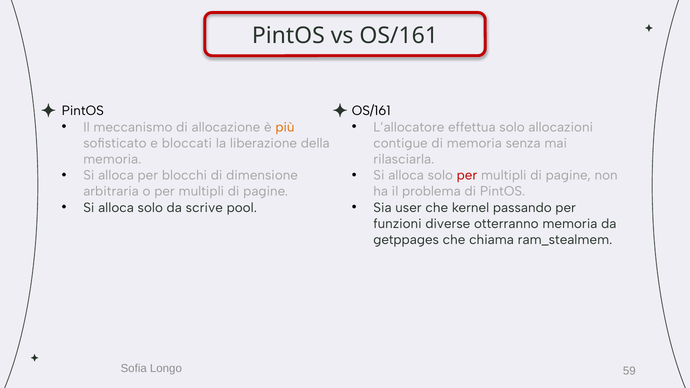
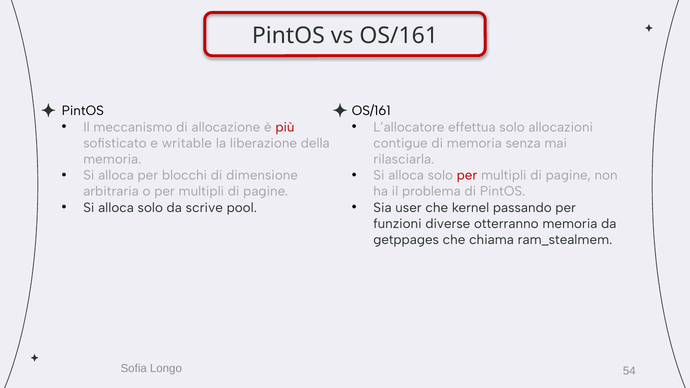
più colour: orange -> red (285, 127)
bloccati: bloccati -> writable (187, 143)
59: 59 -> 54 (629, 371)
